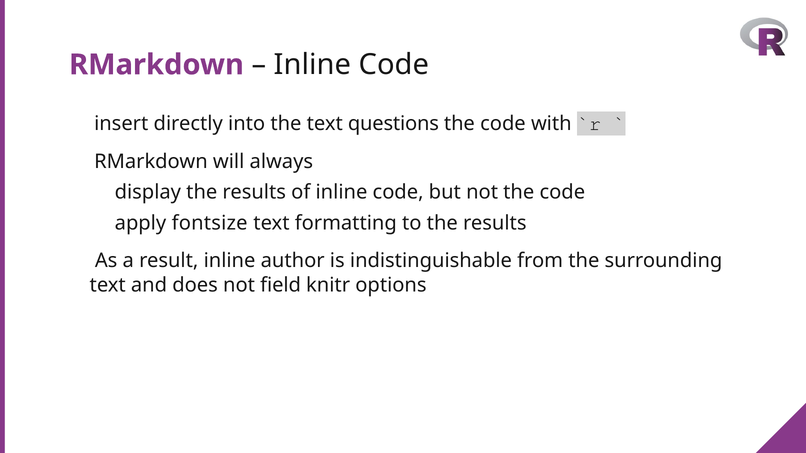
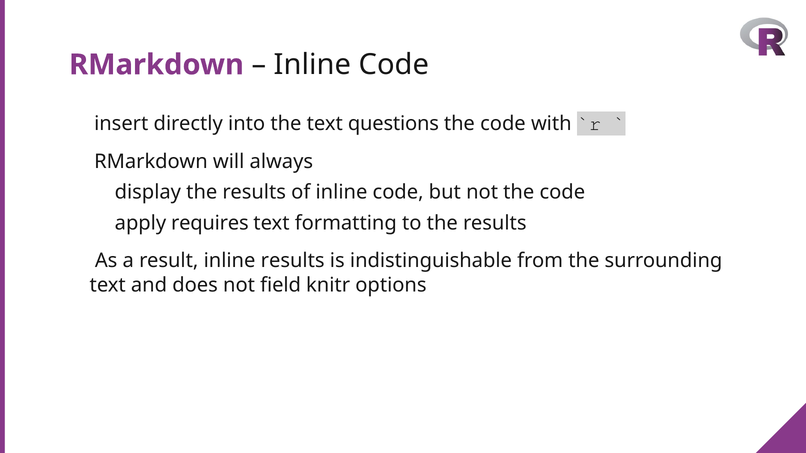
fontsize: fontsize -> requires (210, 223)
inline author: author -> results (293, 261)
